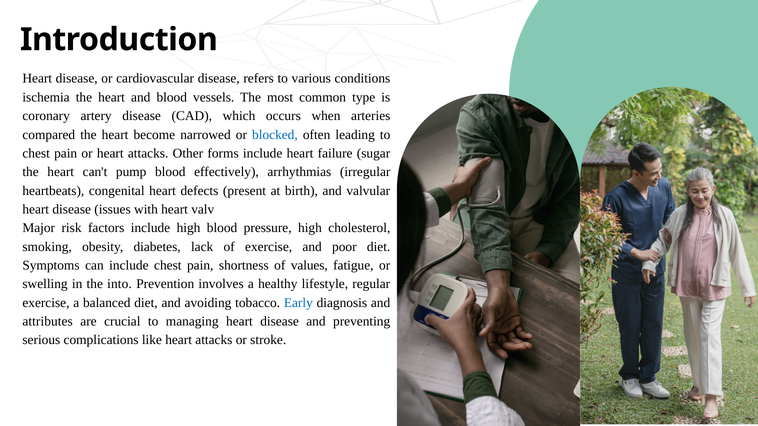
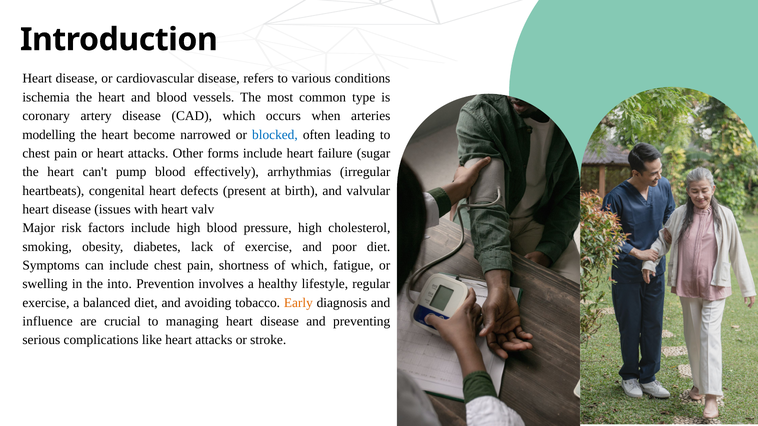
compared: compared -> modelling (49, 135)
of values: values -> which (309, 266)
Early colour: blue -> orange (298, 303)
attributes: attributes -> influence (48, 322)
